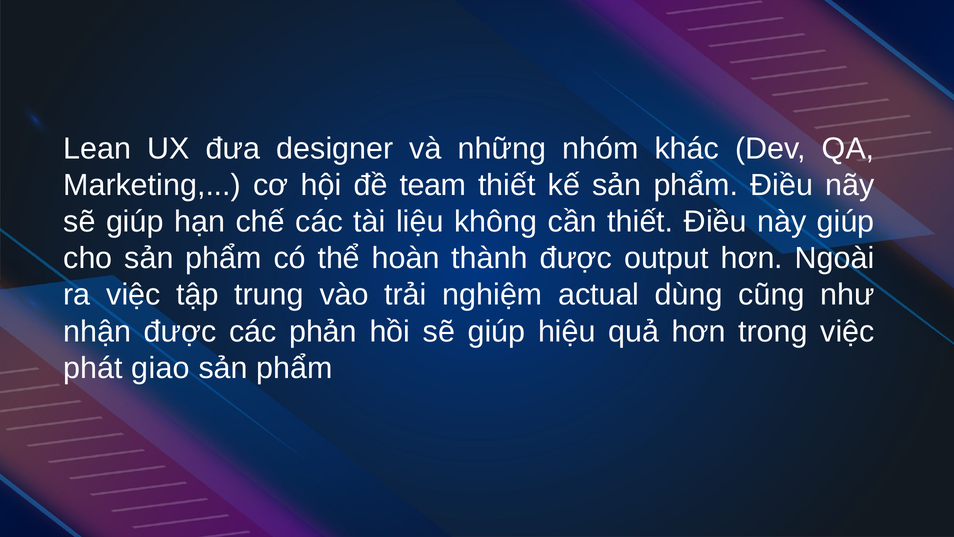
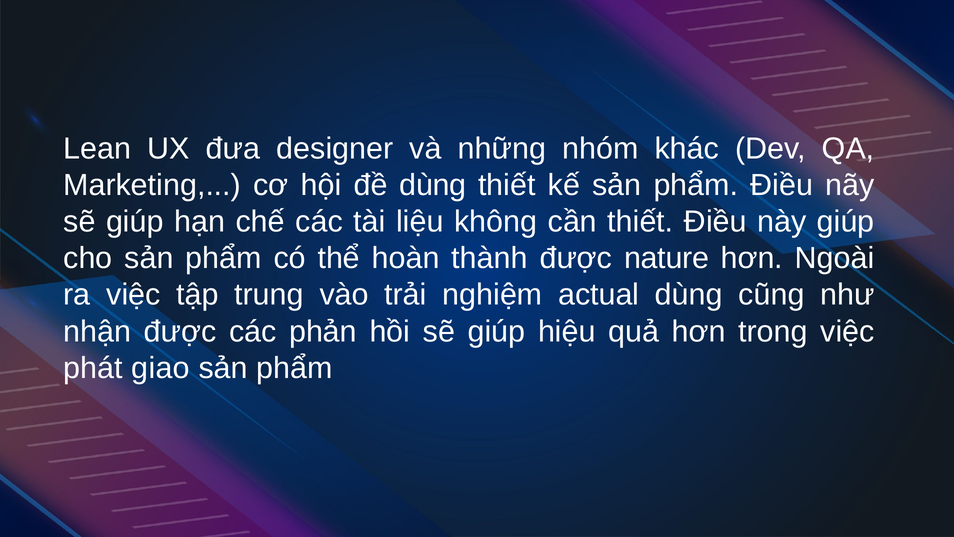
đề team: team -> dùng (433, 185)
output: output -> nature (667, 258)
